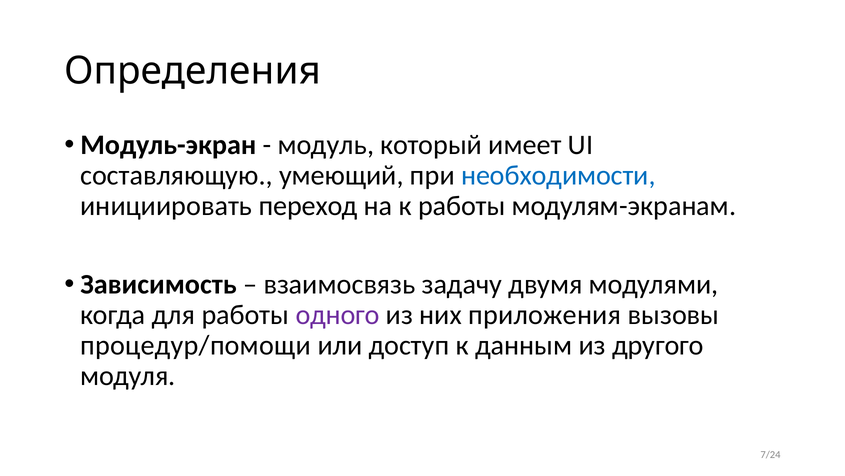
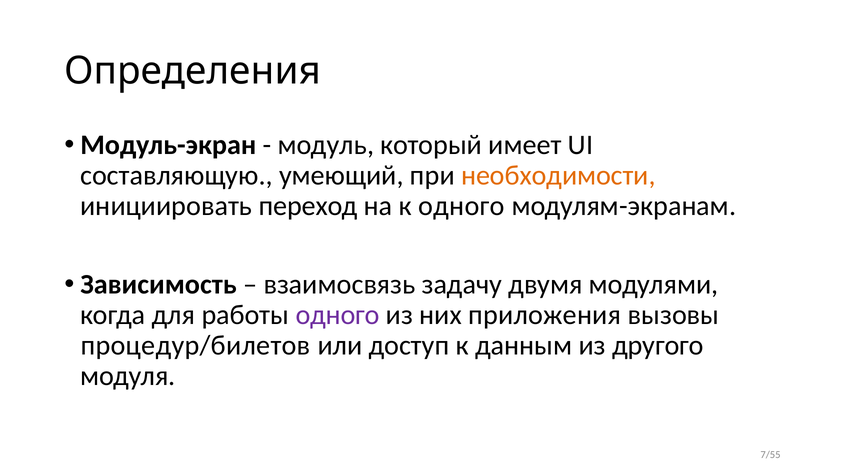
необходимости colour: blue -> orange (558, 175)
к работы: работы -> одного (462, 206)
процедур/помощи: процедур/помощи -> процедур/билетов (196, 345)
7/24: 7/24 -> 7/55 (771, 454)
